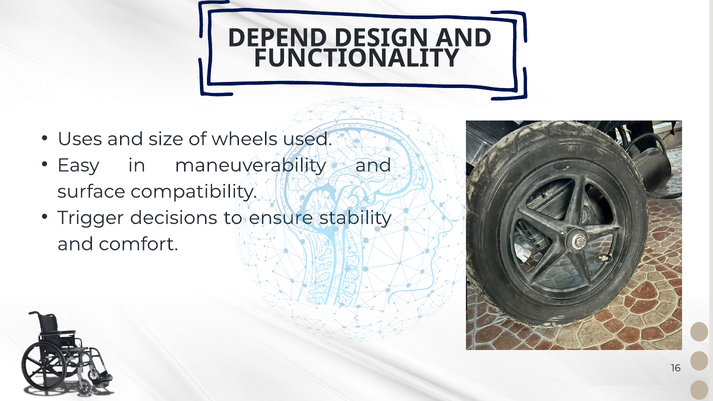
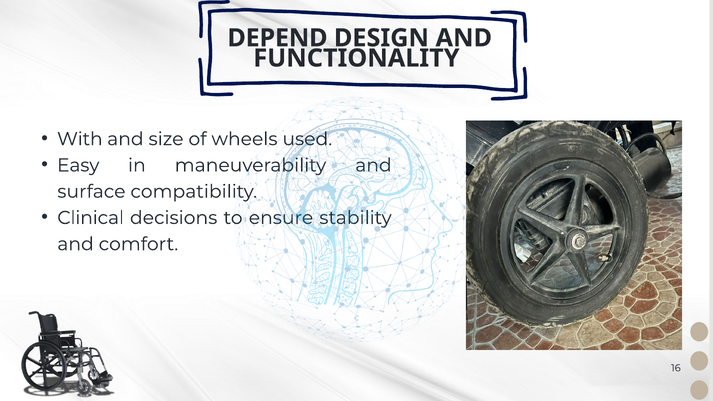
Uses: Uses -> With (80, 139)
Trigger: Trigger -> Clinical (91, 218)
